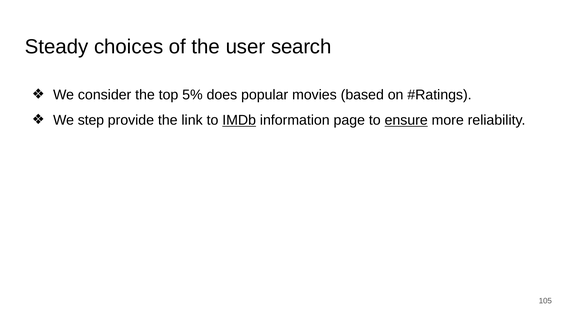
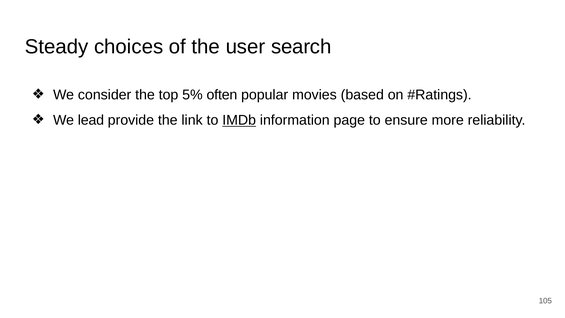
does: does -> often (222, 95)
step: step -> lead (91, 120)
ensure underline: present -> none (406, 120)
